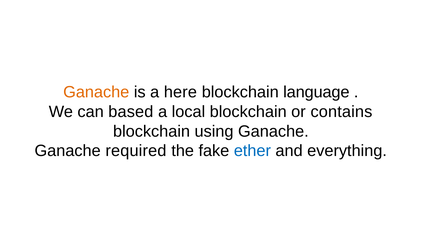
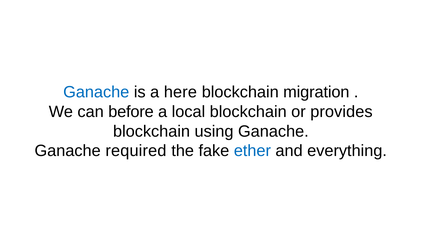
Ganache colour: orange -> blue (96, 92)
language: language -> migration (316, 92)
based: based -> before (131, 111)
contains: contains -> provides (341, 111)
